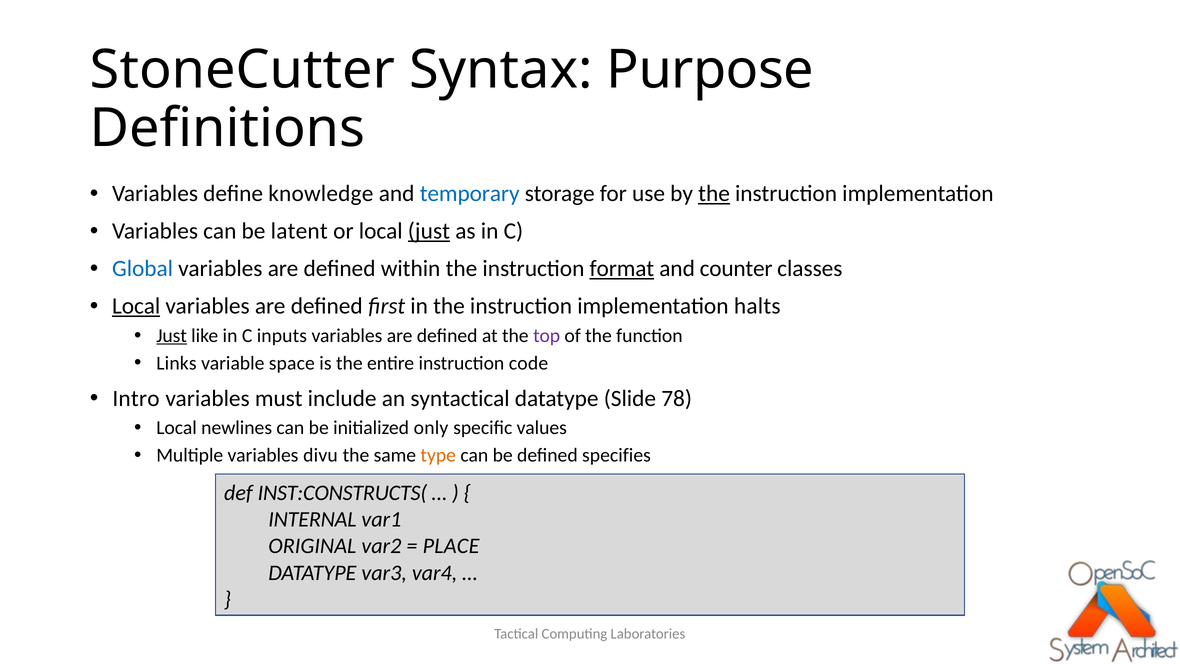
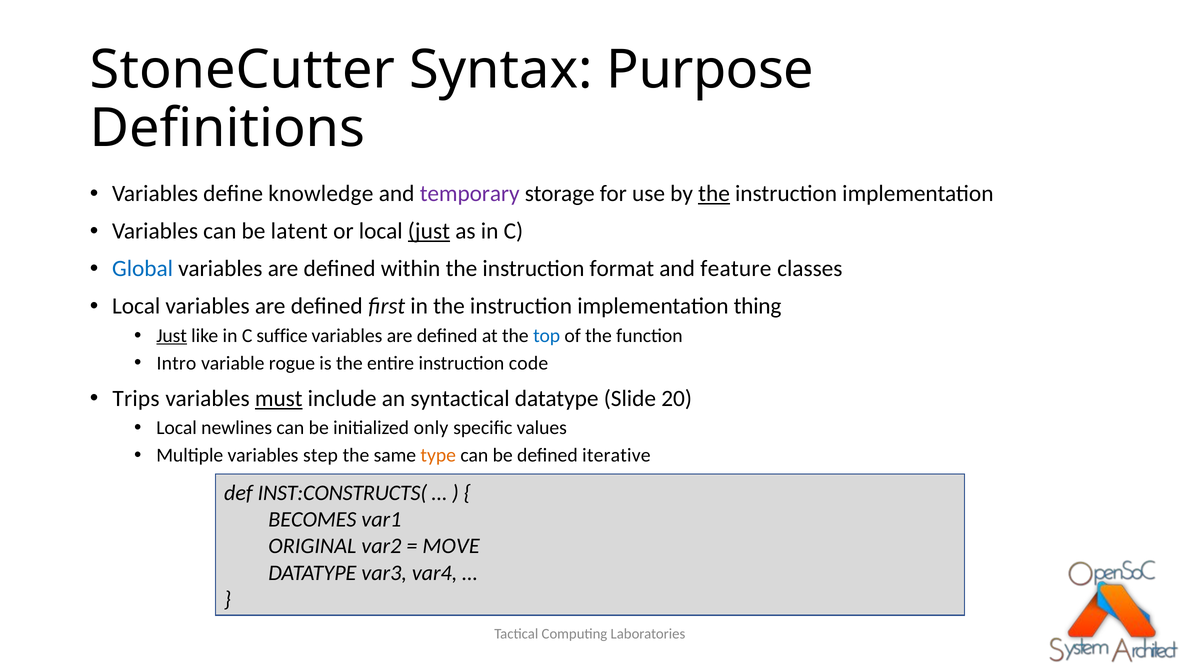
temporary colour: blue -> purple (470, 194)
format underline: present -> none (622, 269)
counter: counter -> feature (736, 269)
Local underline: present -> none (136, 306)
halts: halts -> thing (758, 306)
inputs: inputs -> suffice (282, 336)
top colour: purple -> blue (547, 336)
Links: Links -> Intro (176, 363)
space: space -> rogue (292, 363)
Intro: Intro -> Trips (136, 398)
must underline: none -> present (279, 398)
78: 78 -> 20 (677, 398)
divu: divu -> step (320, 455)
specifies: specifies -> iterative (616, 455)
INTERNAL: INTERNAL -> BECOMES (312, 519)
PLACE: PLACE -> MOVE (451, 546)
